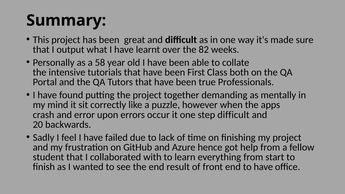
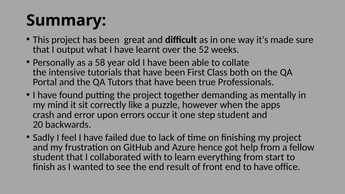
82: 82 -> 52 (204, 50)
step difficult: difficult -> student (233, 115)
